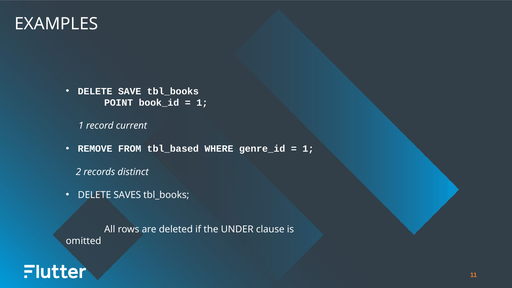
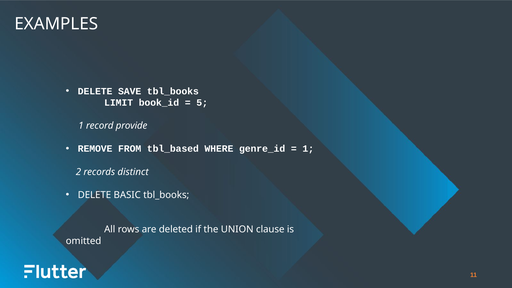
POINT: POINT -> LIMIT (119, 103)
1: 1 -> 5 (202, 103)
current: current -> provide (132, 126)
SAVES: SAVES -> BASIC (127, 195)
UNDER: UNDER -> UNION (237, 229)
